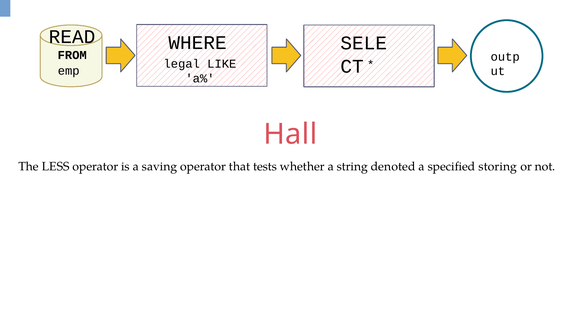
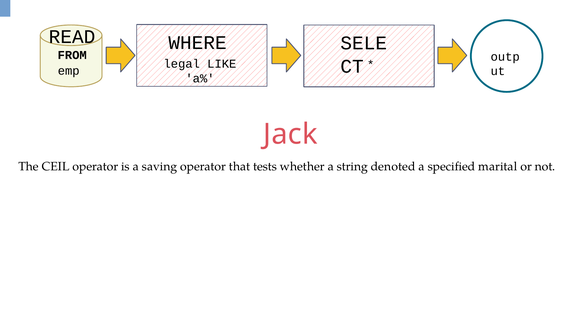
Hall: Hall -> Jack (290, 134)
LESS: LESS -> CEIL (56, 166)
storing: storing -> marital (498, 166)
